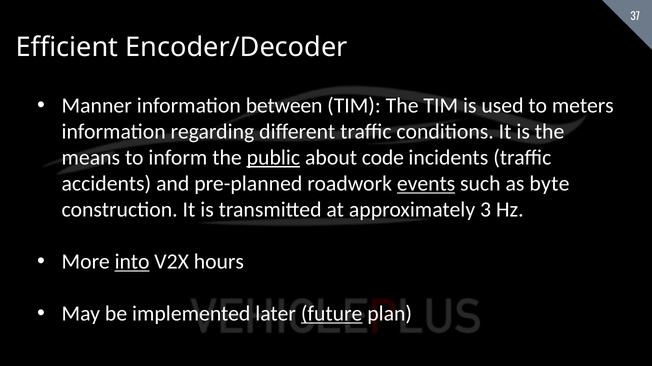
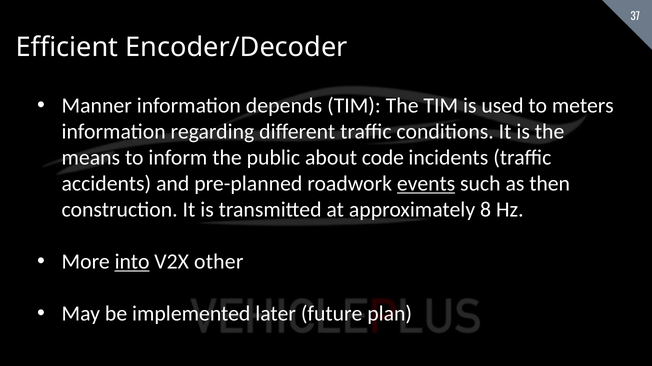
between: between -> depends (284, 106)
public underline: present -> none (273, 158)
byte: byte -> then (550, 184)
3: 3 -> 8 (486, 210)
hours: hours -> other (219, 262)
future underline: present -> none (332, 314)
